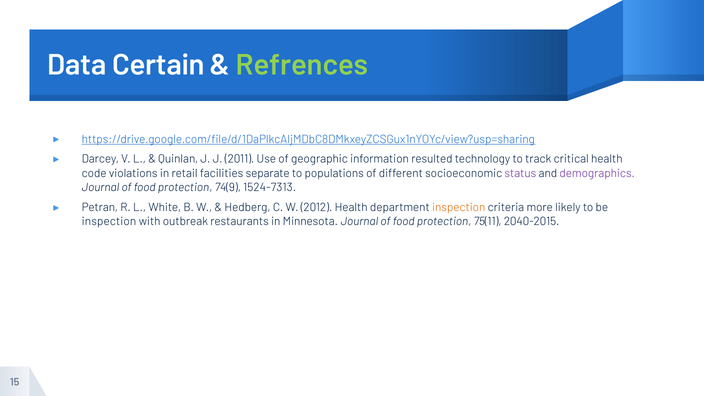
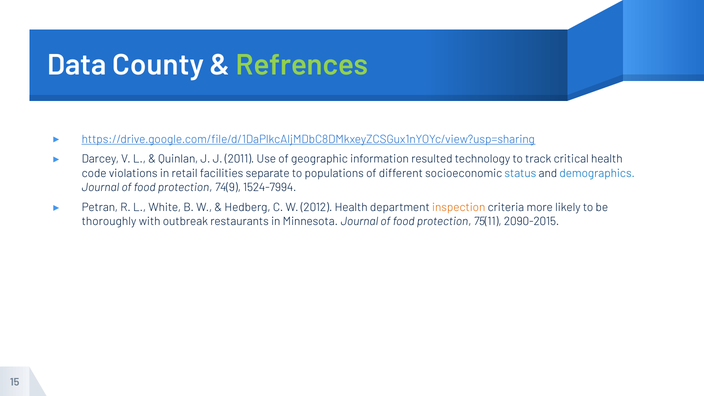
Certain: Certain -> County (158, 65)
status colour: purple -> blue (520, 173)
demographics colour: purple -> blue (597, 173)
1524-7313: 1524-7313 -> 1524-7994 (270, 187)
inspection: inspection -> thoroughly (109, 221)
2040-2015: 2040-2015 -> 2090-2015 (532, 221)
